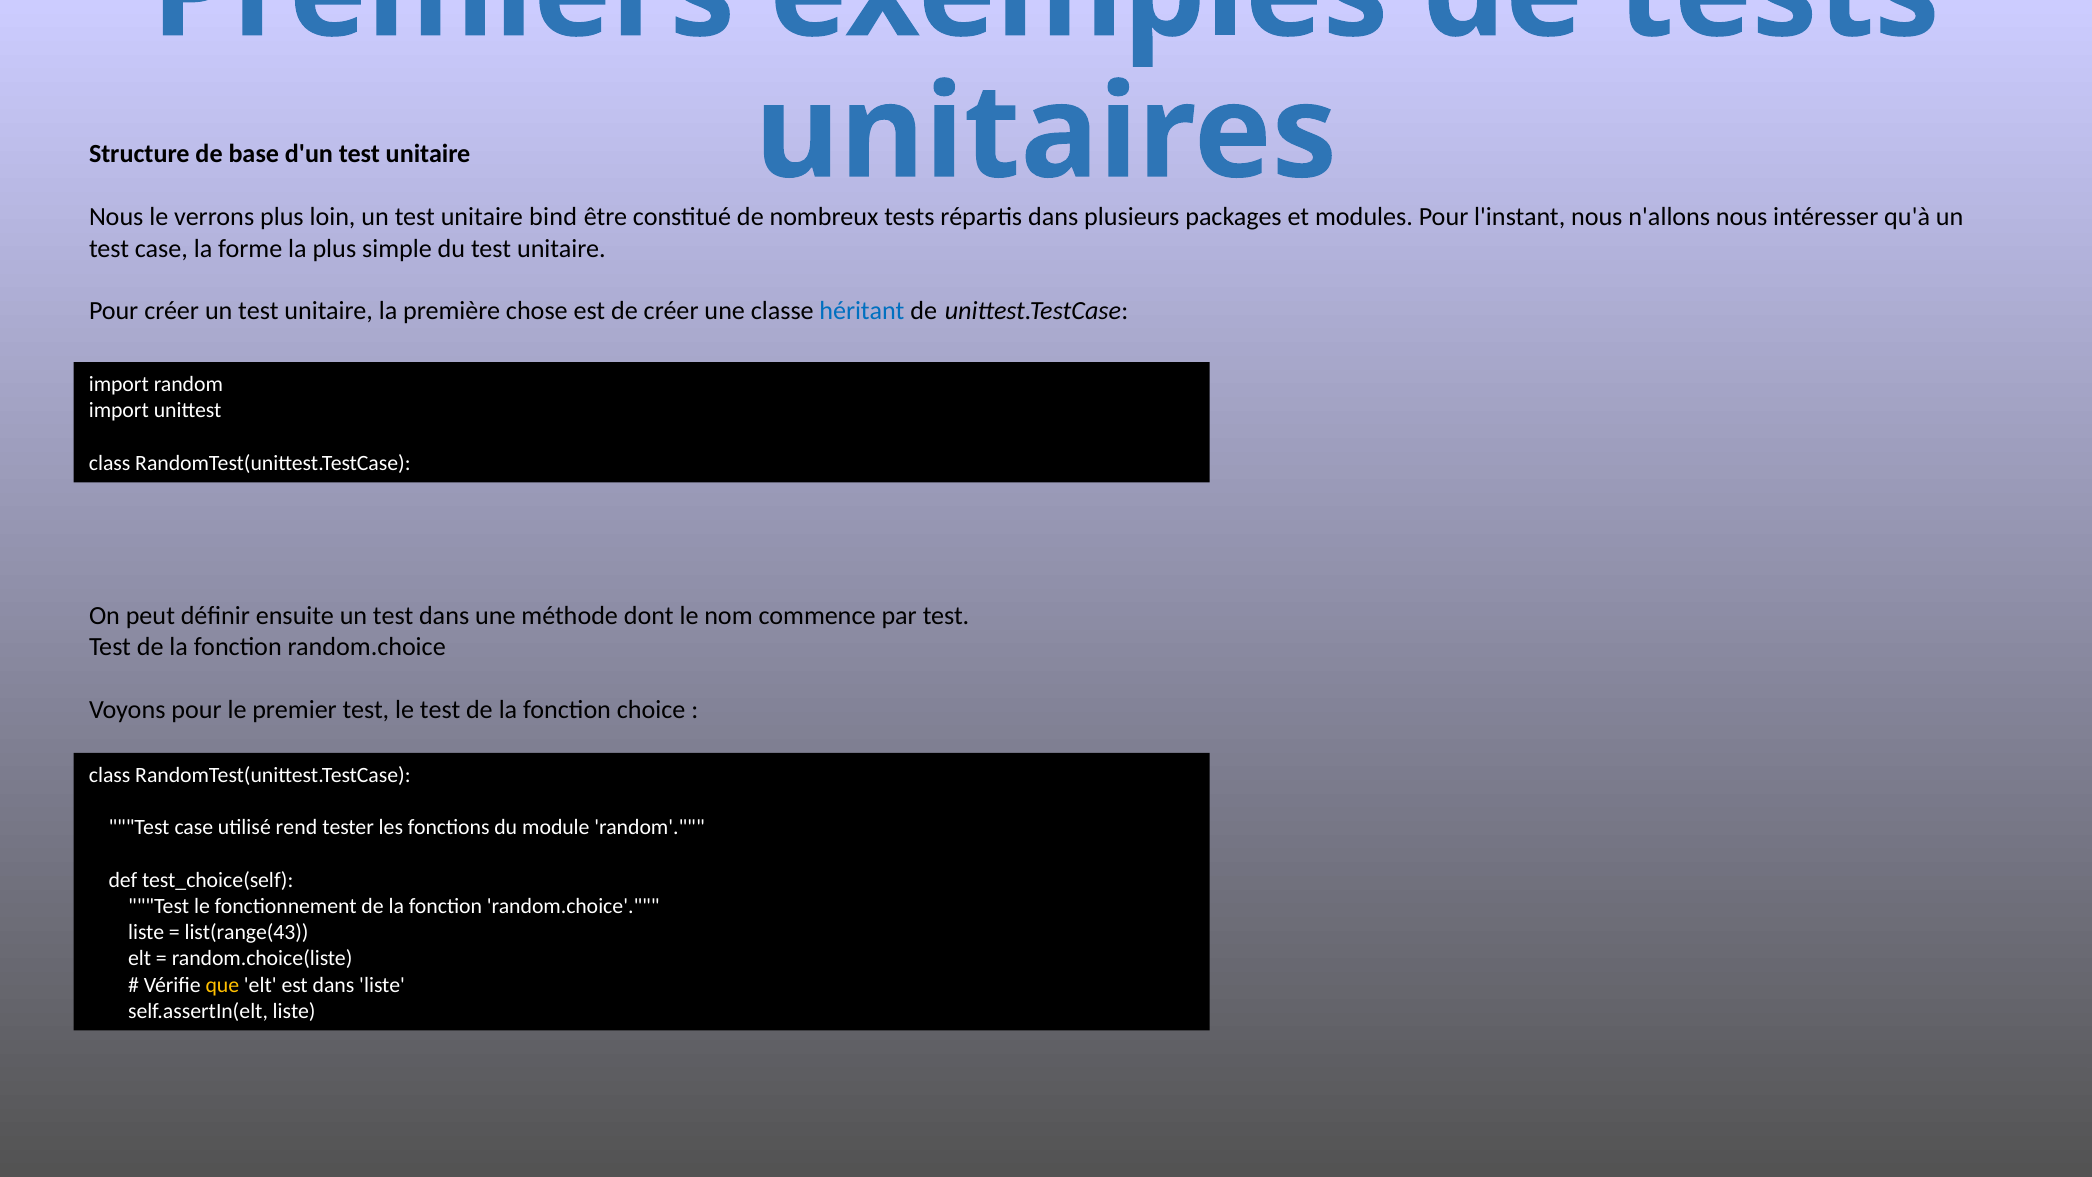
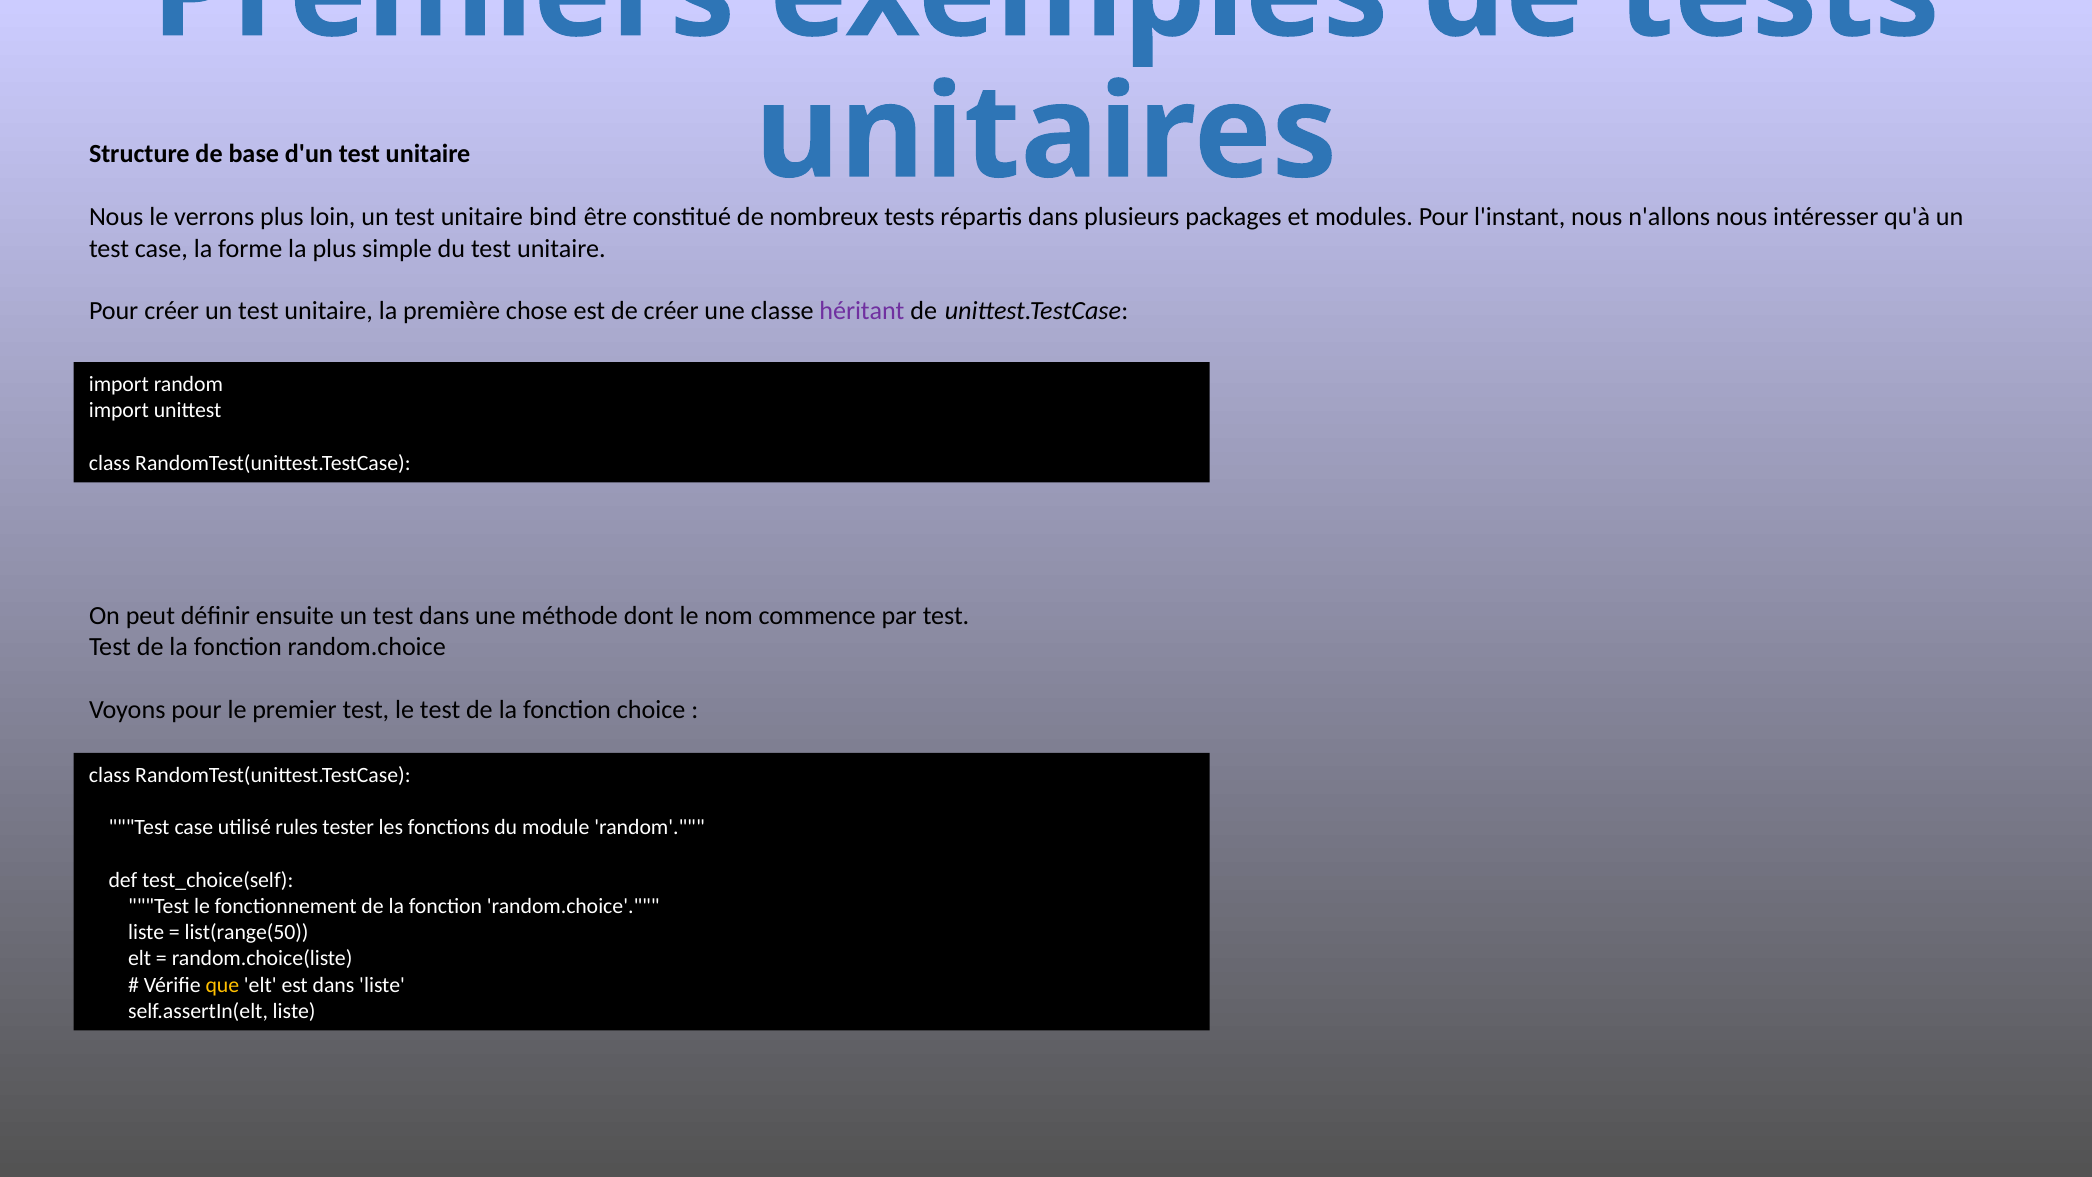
héritant colour: blue -> purple (862, 311)
rend: rend -> rules (297, 827)
list(range(43: list(range(43 -> list(range(50 (247, 932)
